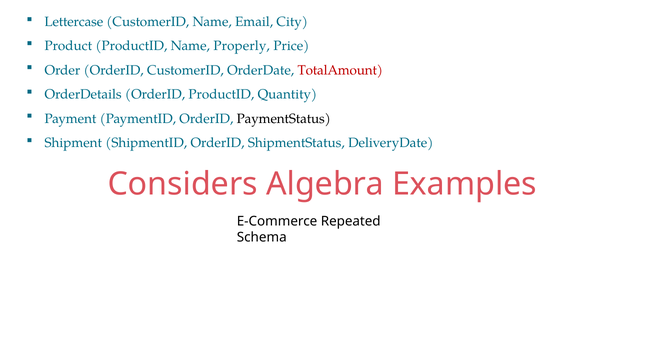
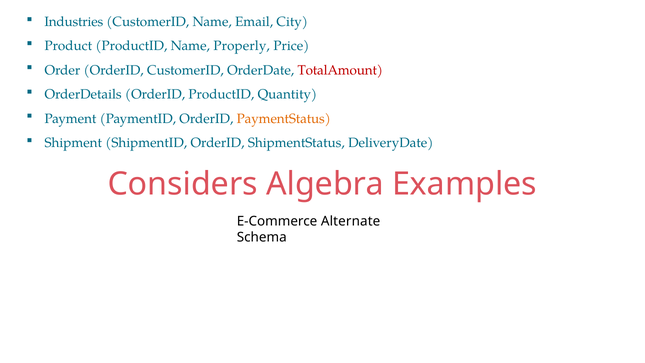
Lettercase: Lettercase -> Industries (74, 22)
PaymentStatus colour: black -> orange (284, 119)
Repeated: Repeated -> Alternate (351, 221)
